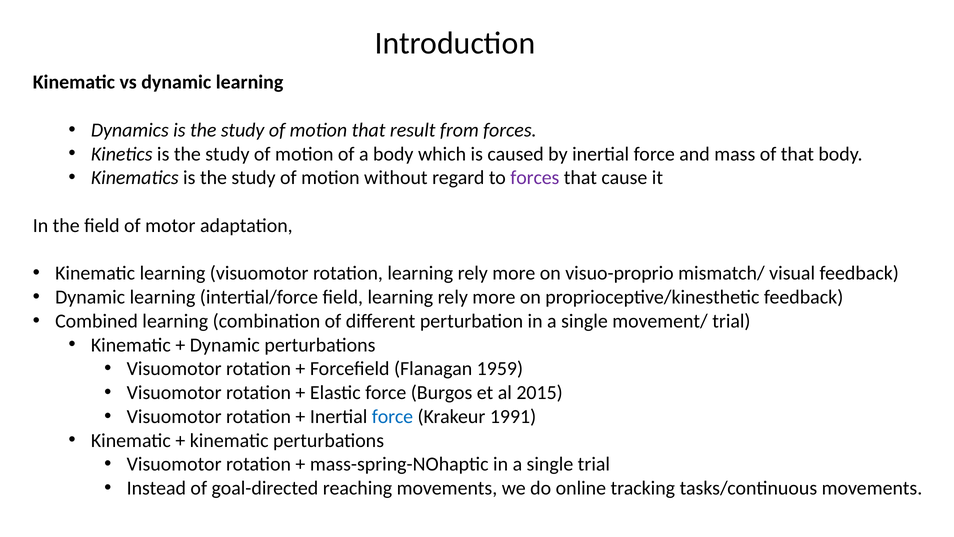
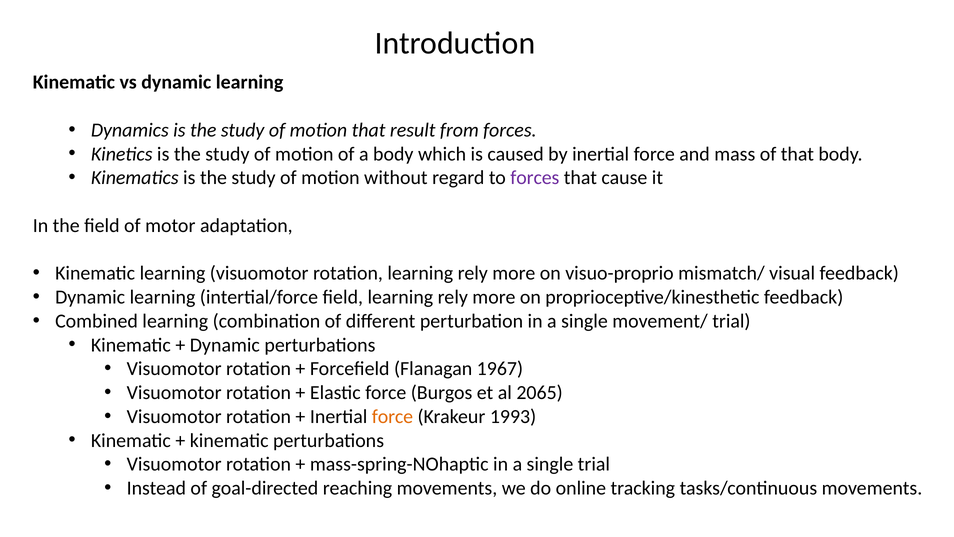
1959: 1959 -> 1967 (500, 369)
2015: 2015 -> 2065 (540, 392)
force colour: blue -> orange (392, 416)
1991: 1991 -> 1993 (513, 416)
